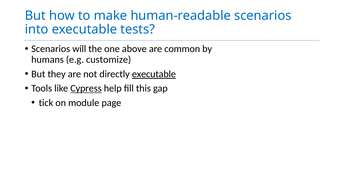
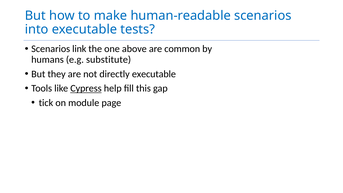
will: will -> link (79, 49)
customize: customize -> substitute (109, 60)
executable underline: present -> none (154, 74)
